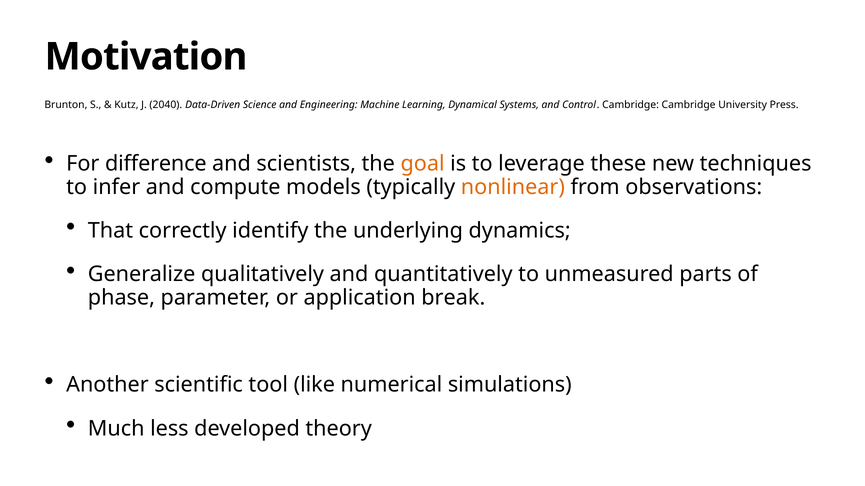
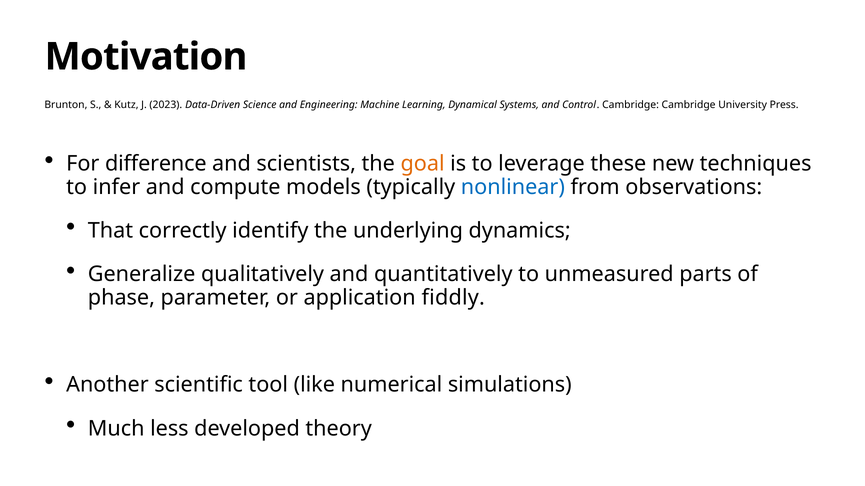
2040: 2040 -> 2023 (166, 105)
nonlinear colour: orange -> blue (513, 187)
break: break -> fiddly (453, 298)
